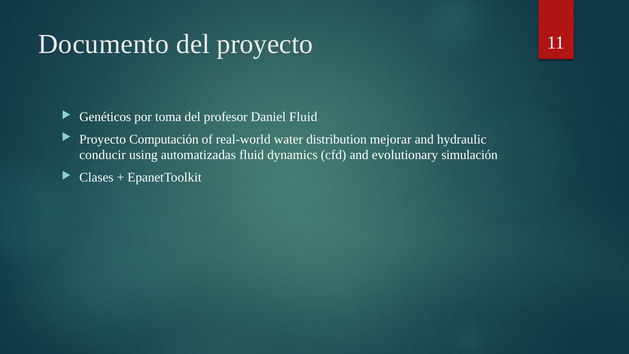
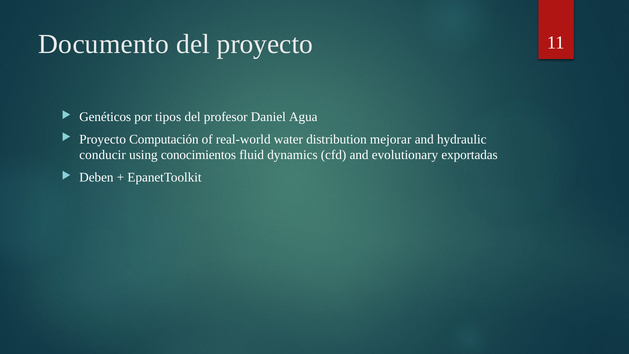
toma: toma -> tipos (168, 117)
Daniel Fluid: Fluid -> Agua (303, 117)
automatizadas: automatizadas -> conocimientos (198, 155)
simulación: simulación -> exportadas (470, 155)
Clases: Clases -> Deben (96, 177)
